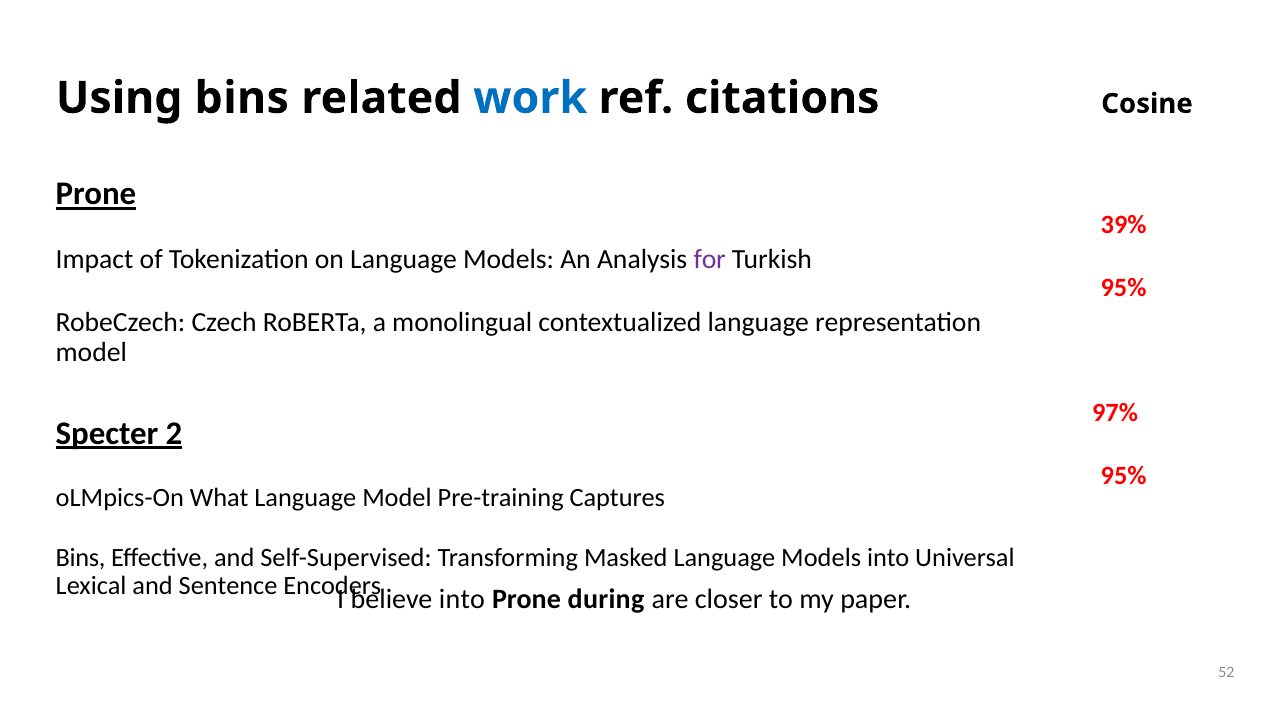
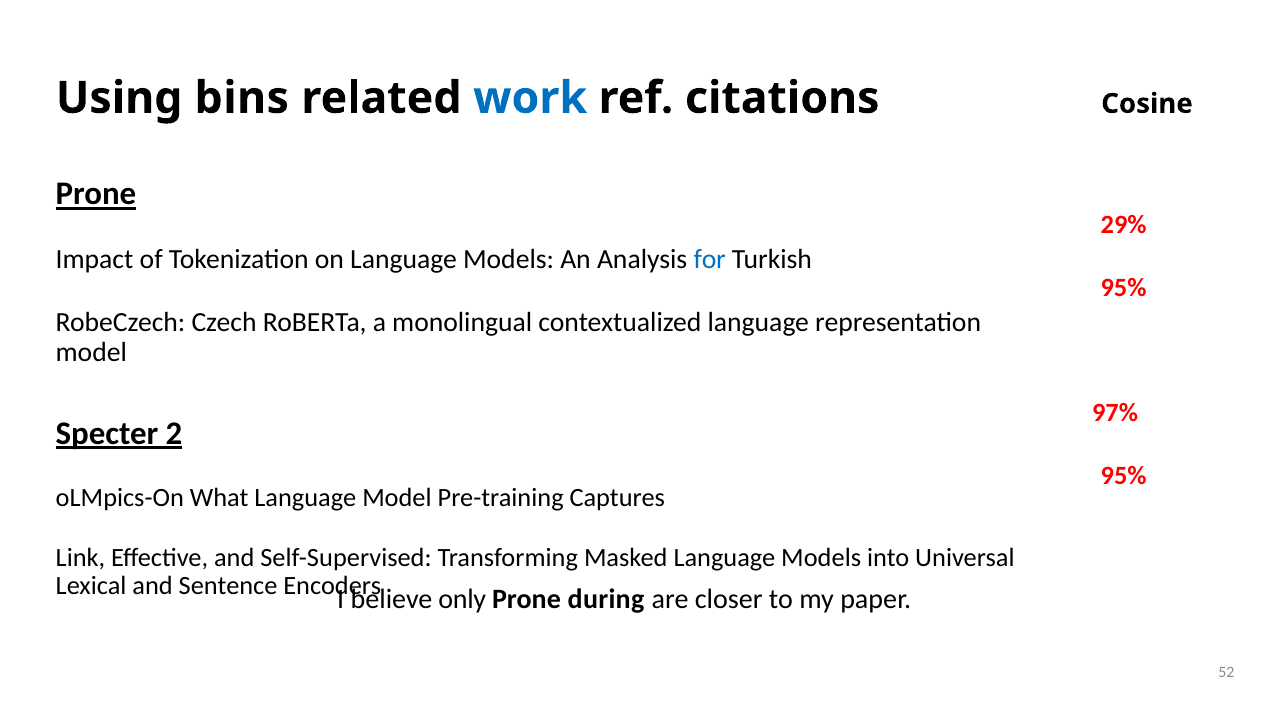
39%: 39% -> 29% (1124, 225)
for colour: purple -> blue (710, 259)
Bins: Bins -> Link (80, 558)
believe into: into -> only (462, 600)
